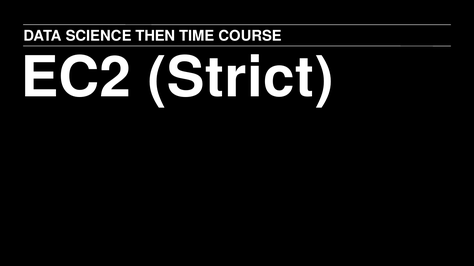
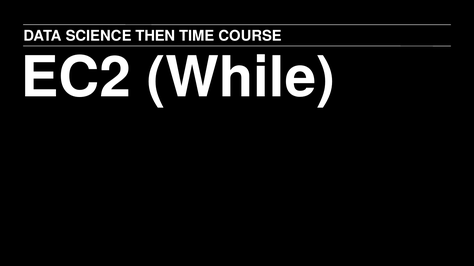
Strict: Strict -> While (241, 78)
